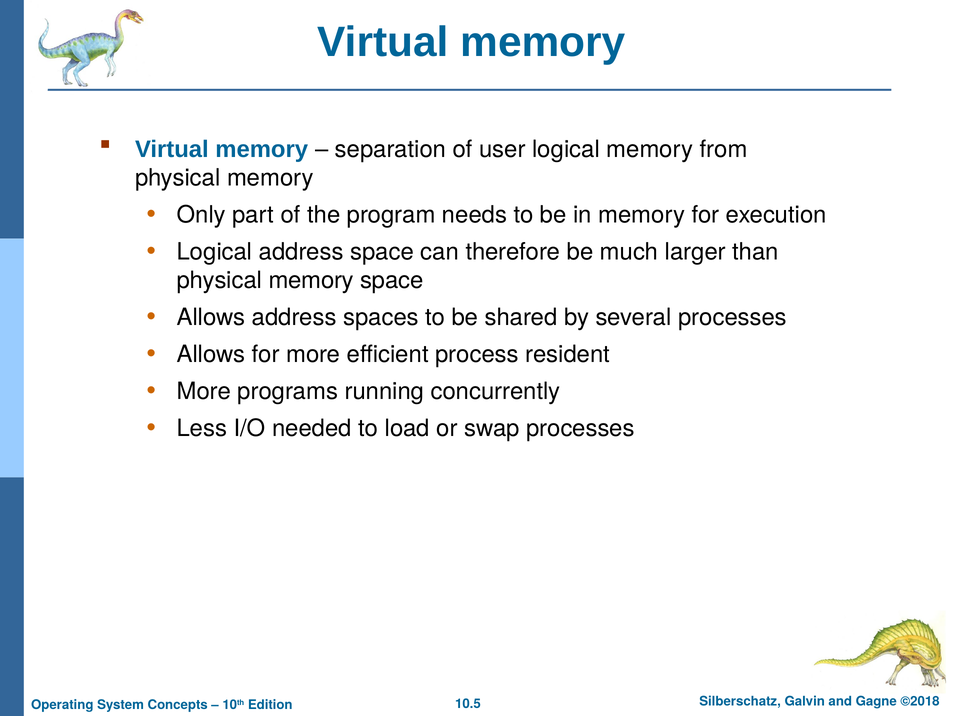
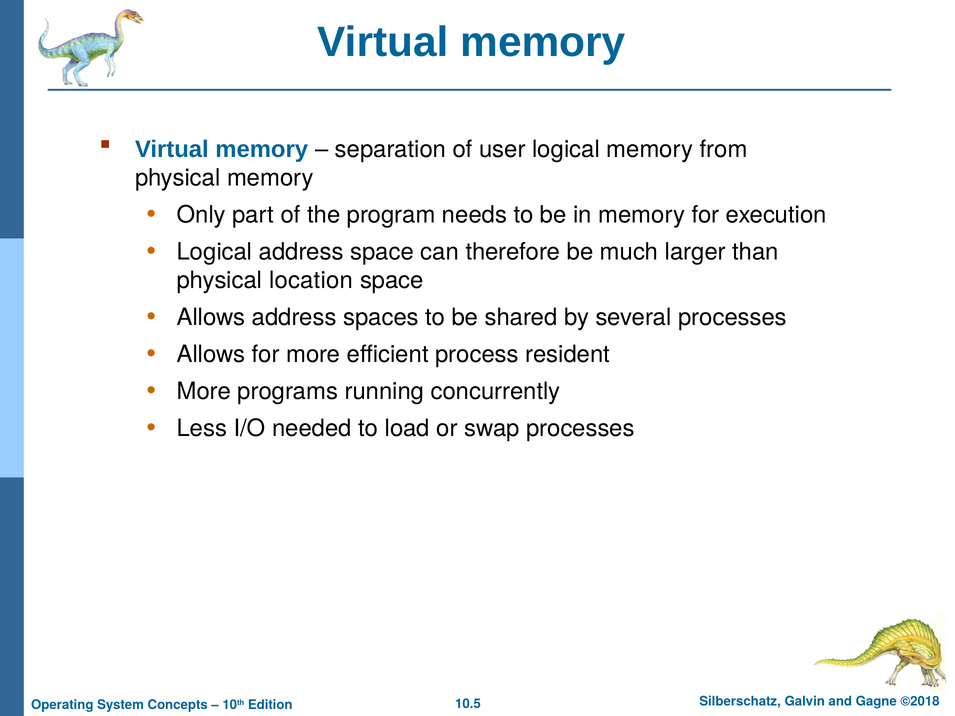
memory: memory -> location (311, 281)
